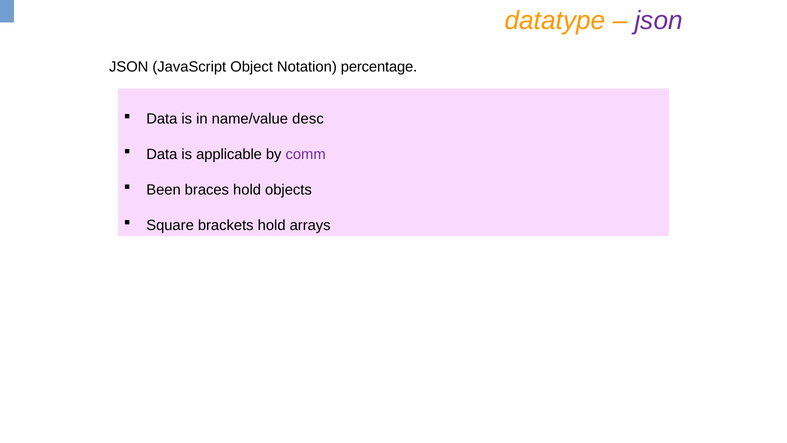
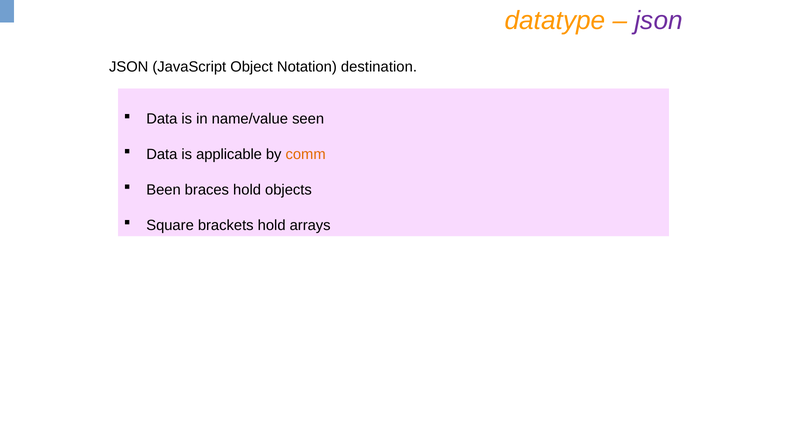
percentage: percentage -> destination (379, 67)
desc: desc -> seen (308, 119)
comm colour: purple -> orange (306, 154)
